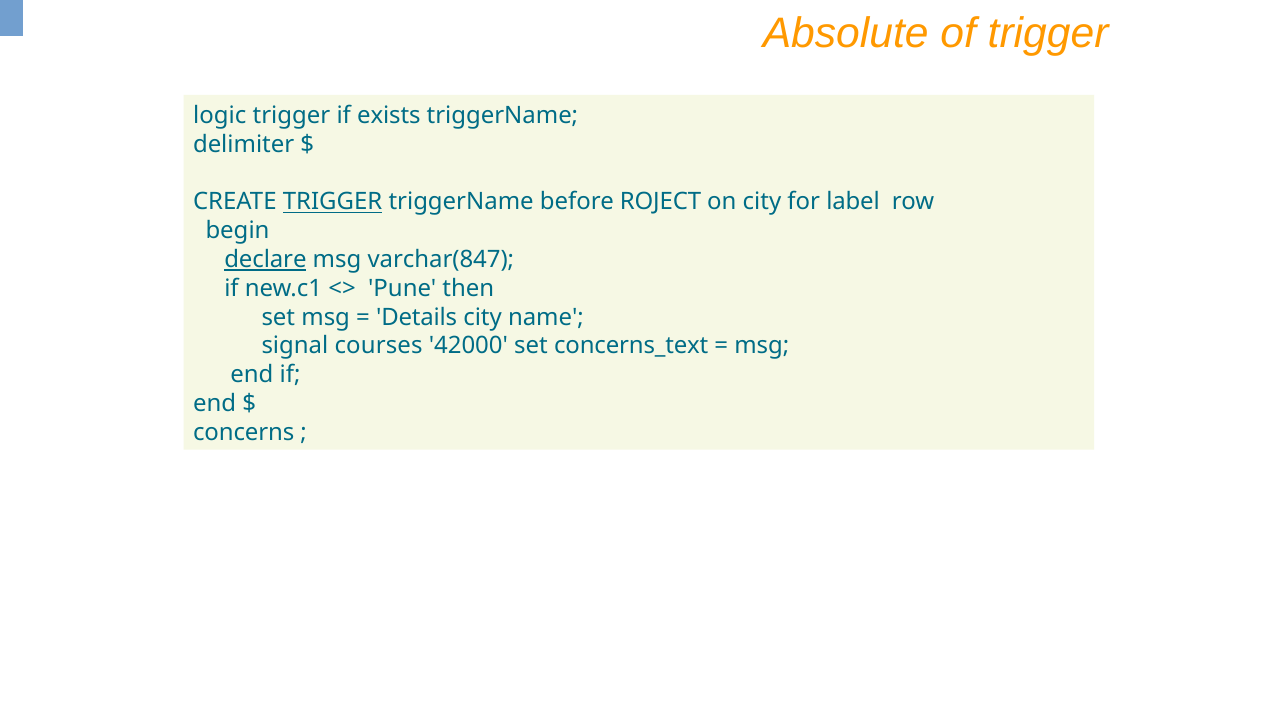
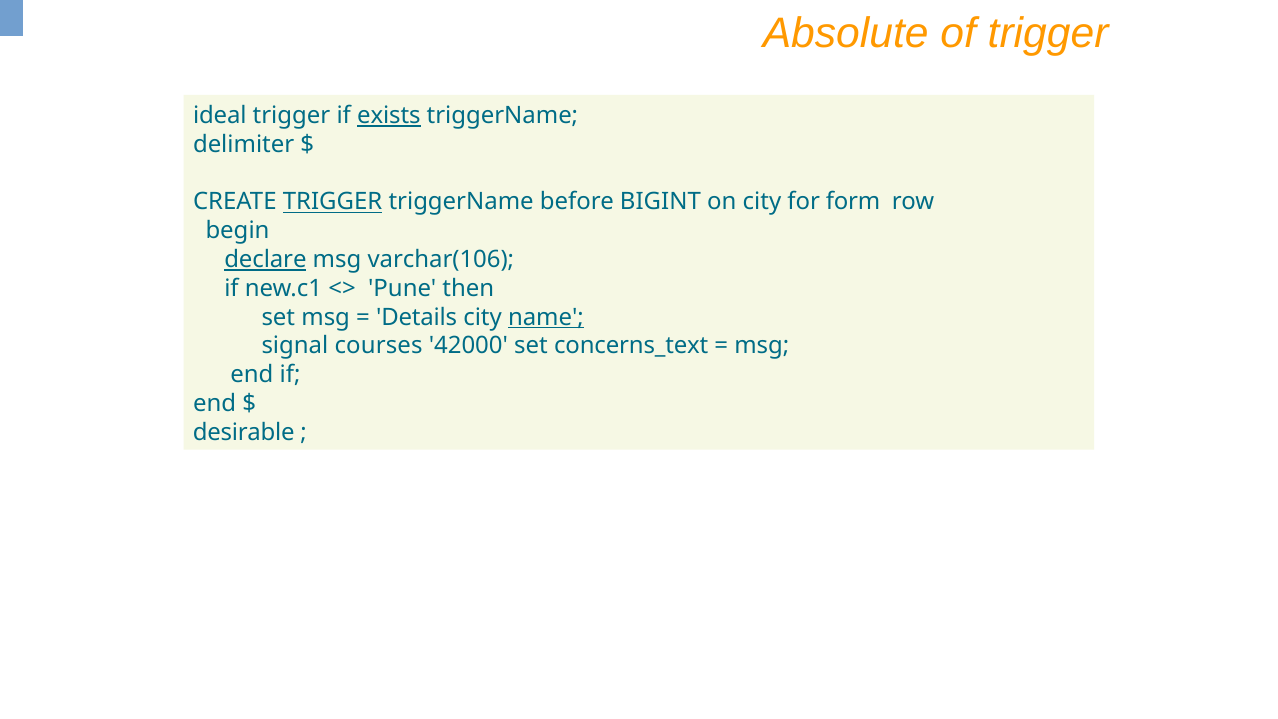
logic: logic -> ideal (220, 116)
exists underline: none -> present (389, 116)
ROJECT: ROJECT -> BIGINT (660, 202)
label: label -> form (853, 202)
varchar(847: varchar(847 -> varchar(106 (441, 260)
name underline: none -> present (546, 317)
concerns: concerns -> desirable (244, 432)
